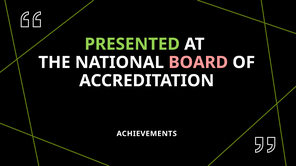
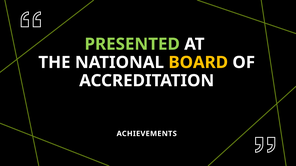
BOARD colour: pink -> yellow (198, 63)
